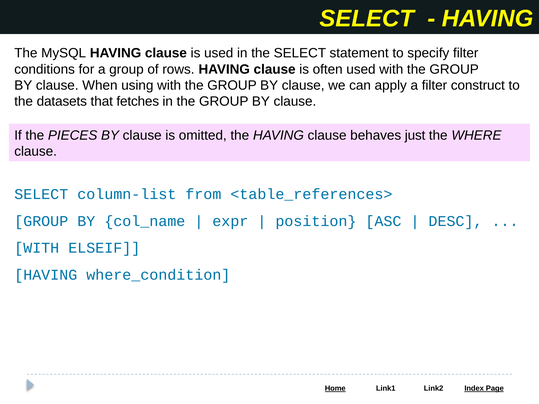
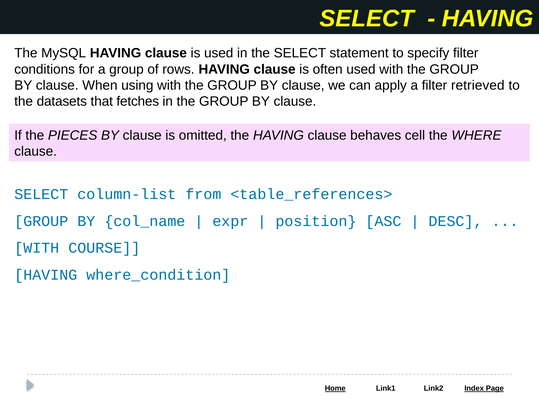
construct: construct -> retrieved (478, 85)
just: just -> cell (415, 135)
ELSEIF: ELSEIF -> COURSE (104, 248)
